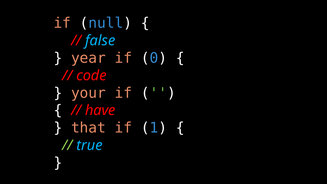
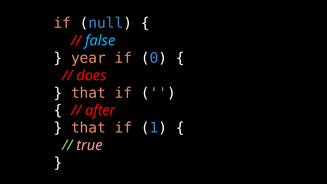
code: code -> does (91, 76)
your: your -> that (88, 93)
have: have -> after (100, 110)
true colour: light blue -> pink (89, 145)
